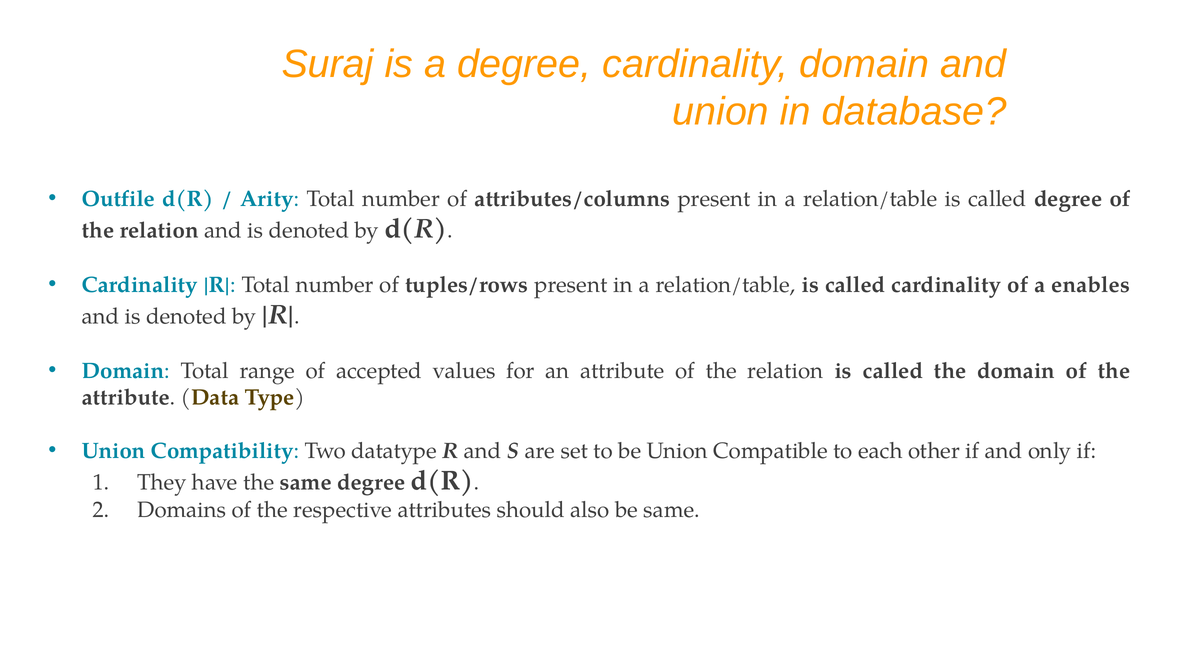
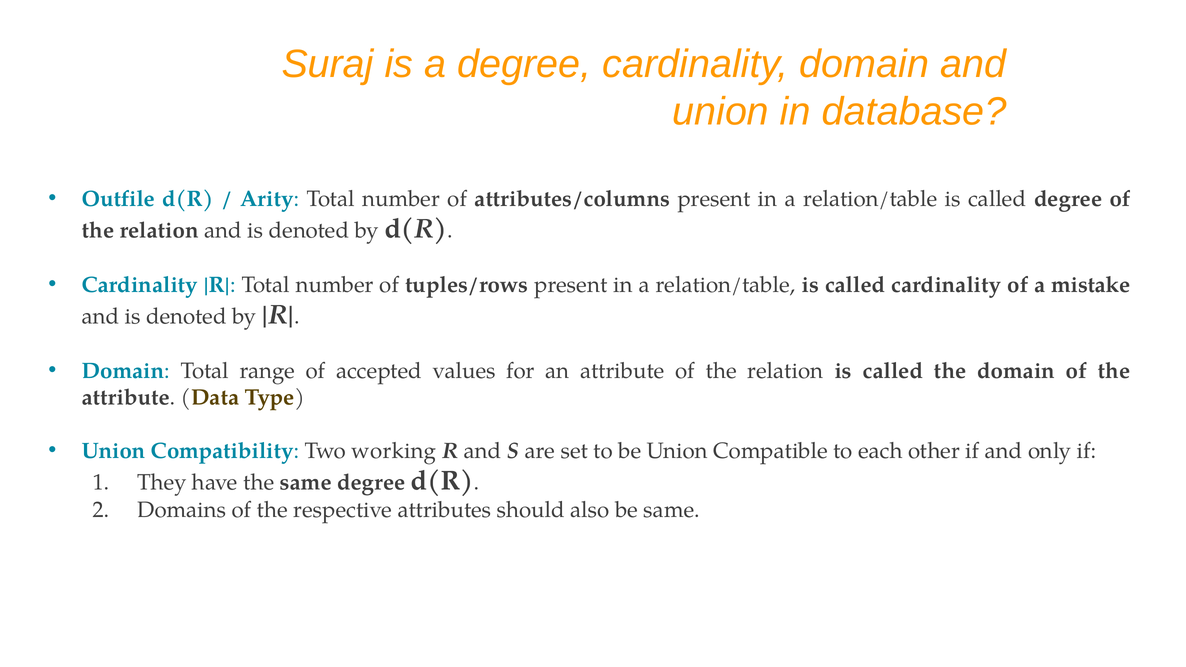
enables: enables -> mistake (1091, 285)
datatype: datatype -> working (394, 451)
